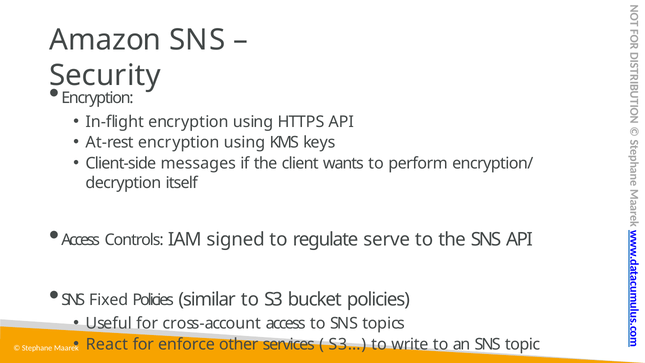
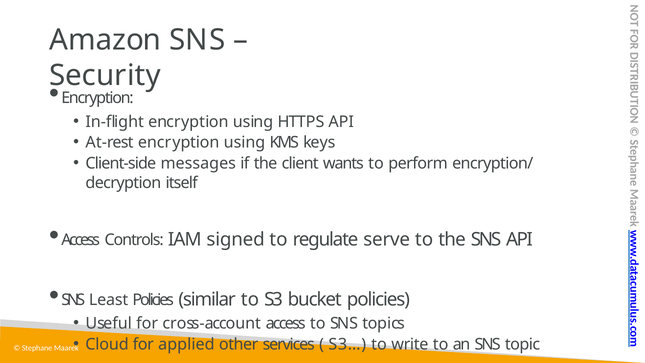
Fixed: Fixed -> Least (109, 300)
React: React -> Cloud (107, 344)
enforce: enforce -> applied (186, 344)
